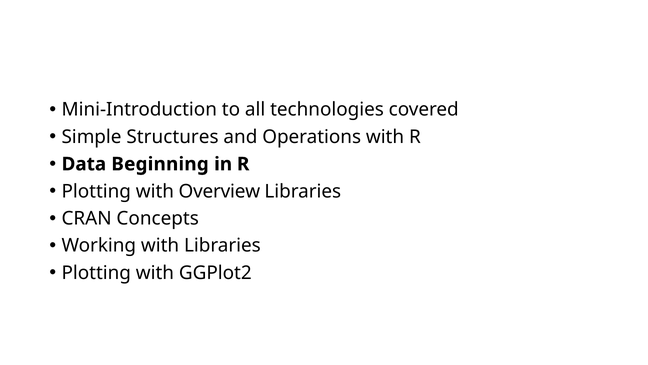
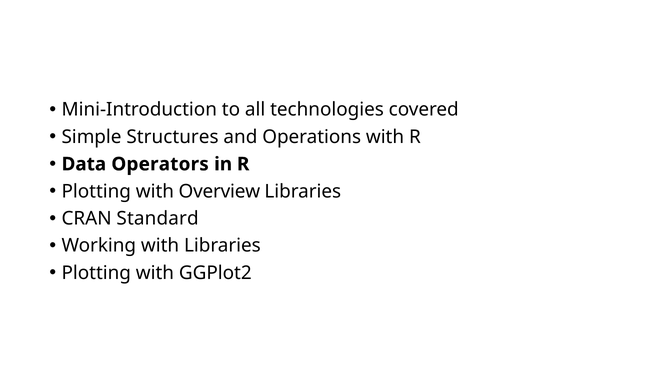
Beginning: Beginning -> Operators (160, 164)
Concepts: Concepts -> Standard (158, 218)
